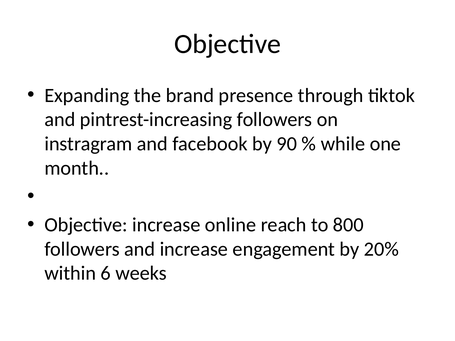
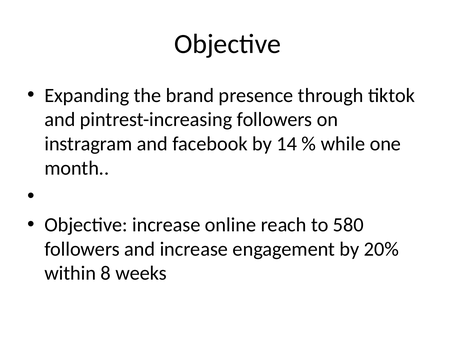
90: 90 -> 14 (287, 144)
800: 800 -> 580 (348, 225)
6: 6 -> 8 (106, 273)
